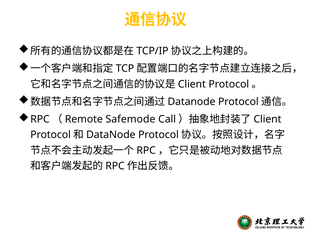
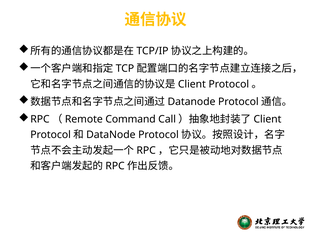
Safemode: Safemode -> Command (131, 119)
